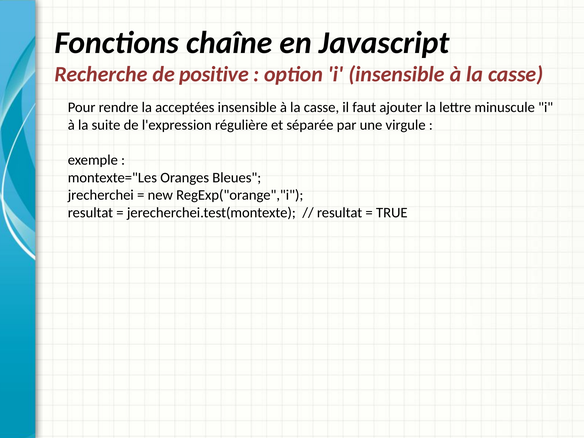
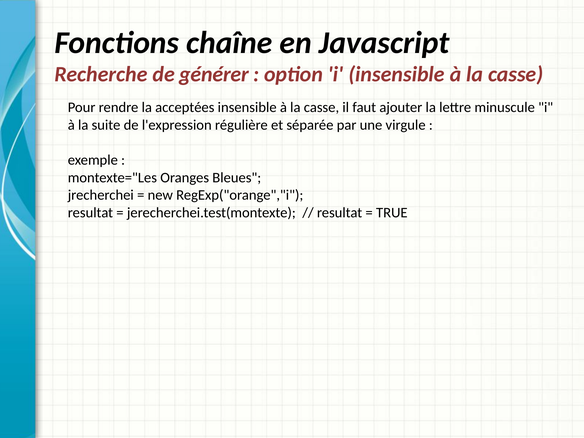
positive: positive -> générer (214, 74)
